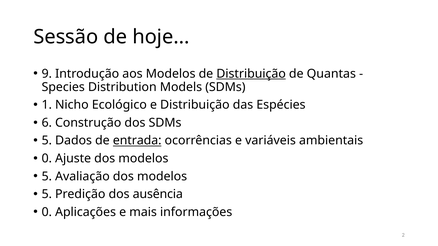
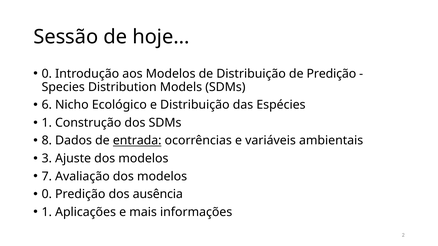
9: 9 -> 0 (47, 74)
Distribuição underline: present -> none (251, 74)
de Quantas: Quantas -> Predição (331, 74)
1: 1 -> 6 (47, 105)
6: 6 -> 1 (47, 123)
5: 5 -> 8 (47, 141)
0: 0 -> 3 (47, 159)
5: 5 -> 7 (47, 177)
5: 5 -> 0 (47, 194)
0: 0 -> 1 (47, 212)
